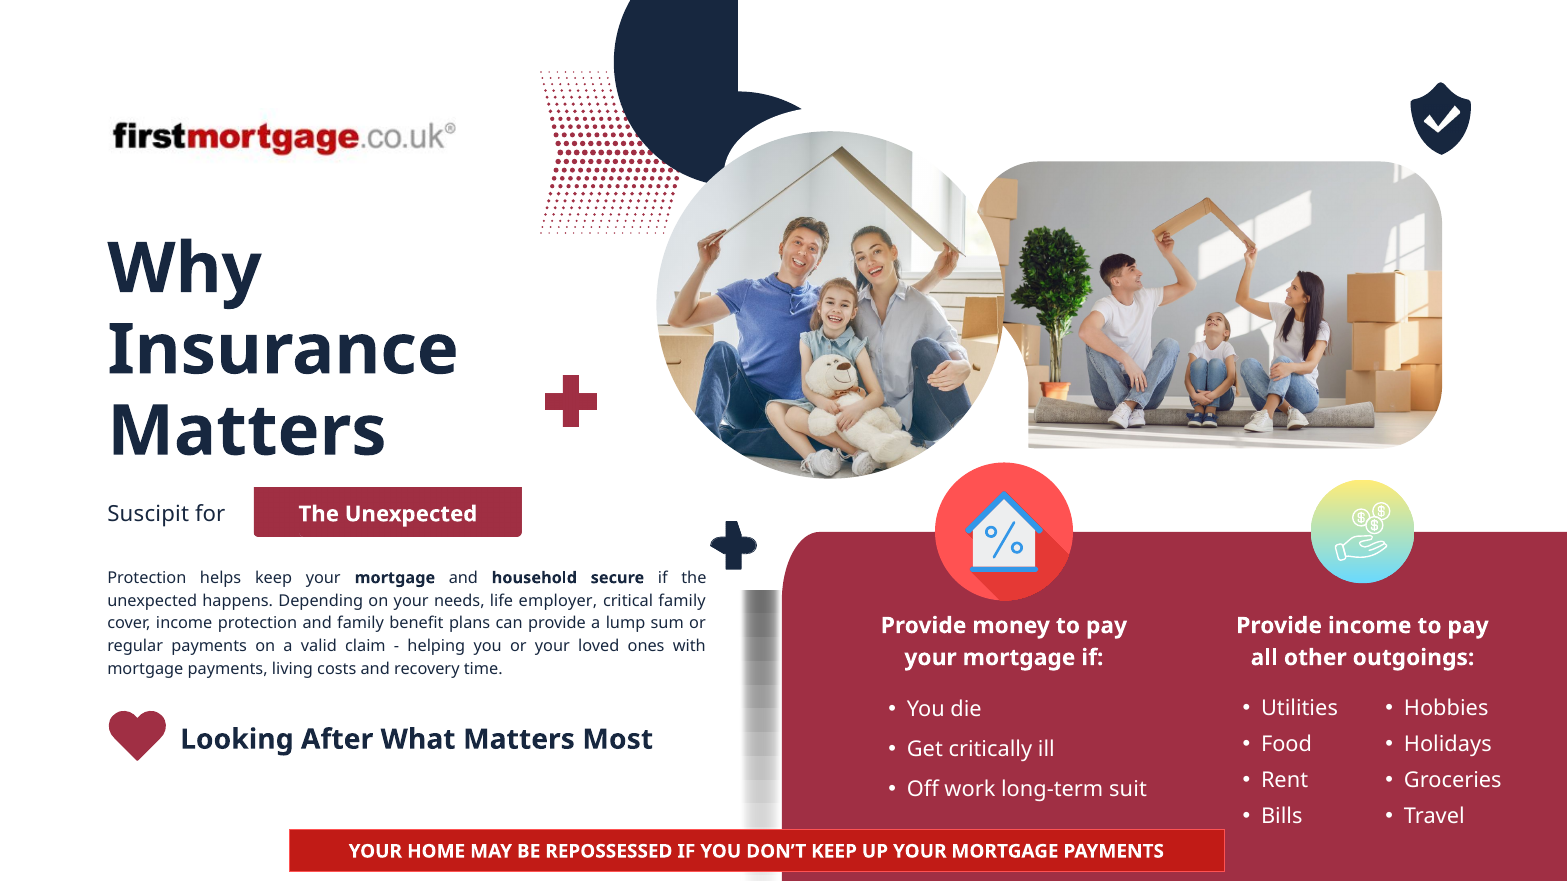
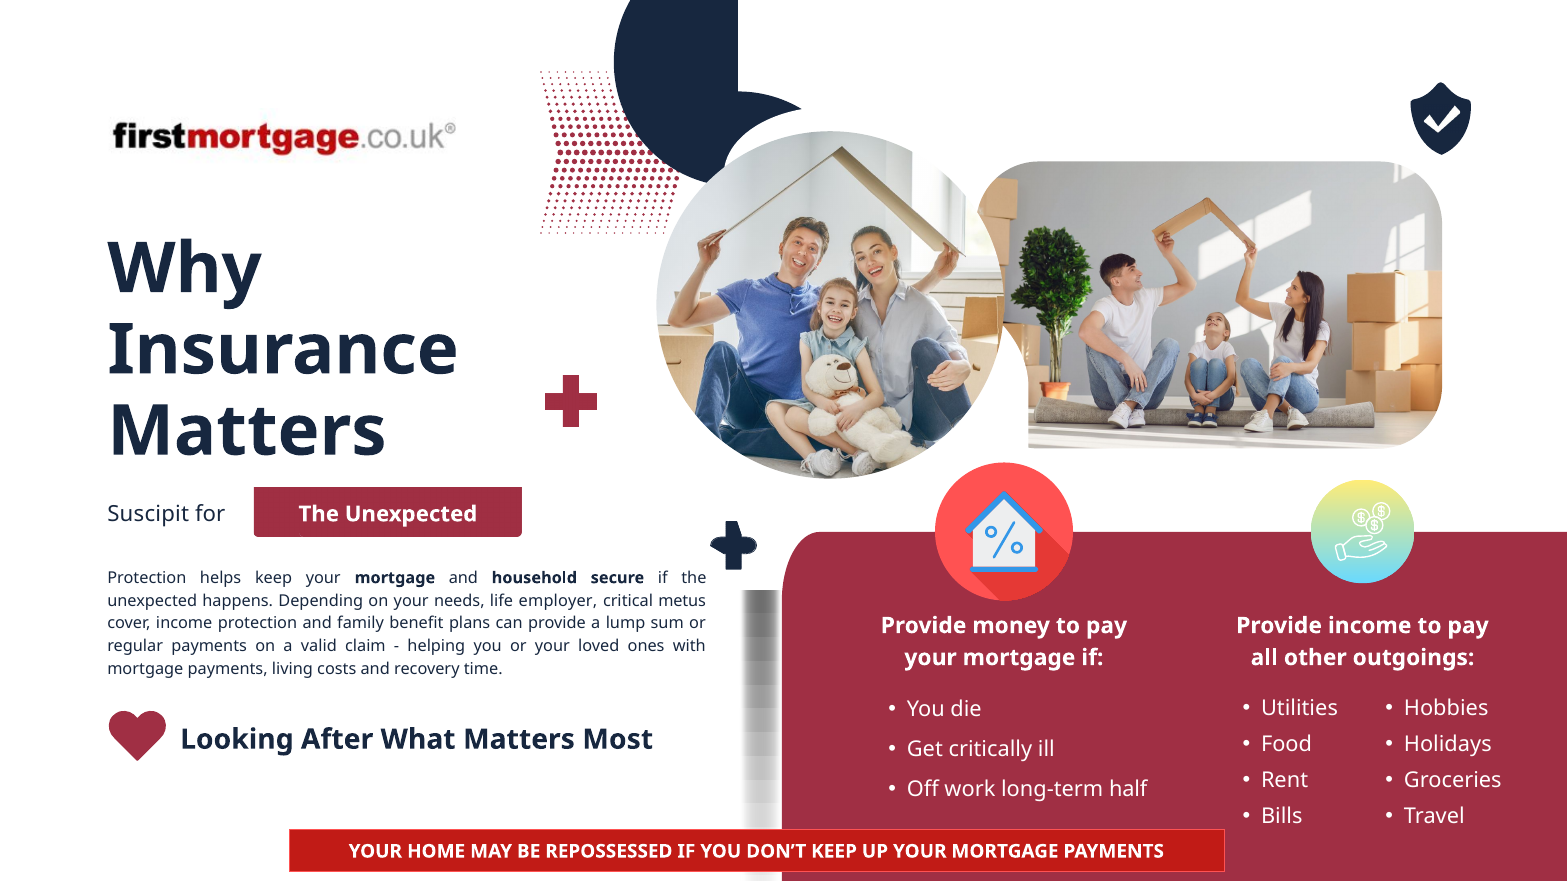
critical family: family -> metus (682, 601)
suit: suit -> half (1128, 790)
